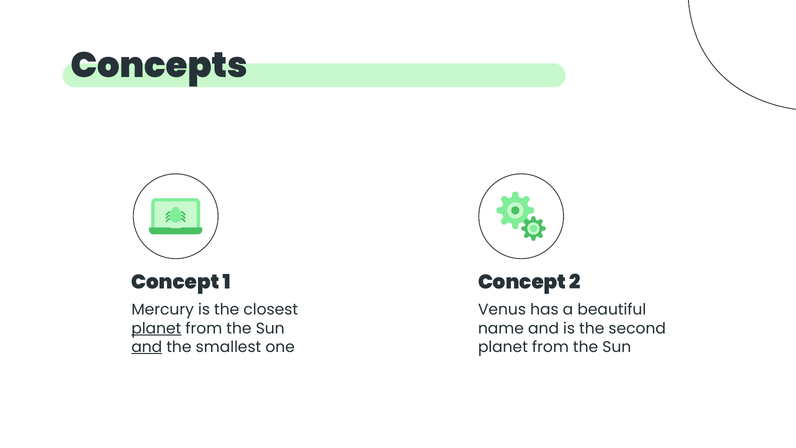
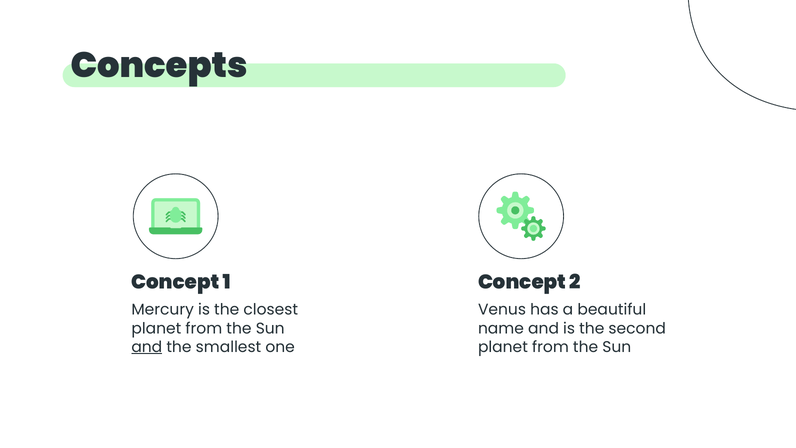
planet underline: present -> none (156, 328)
